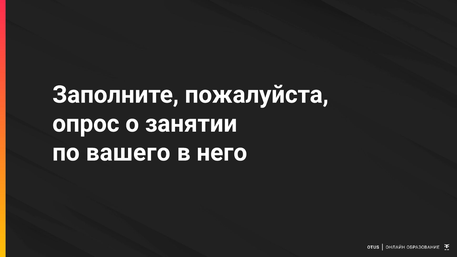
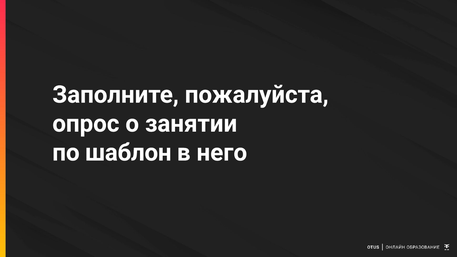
вашего: вашего -> шаблон (128, 153)
